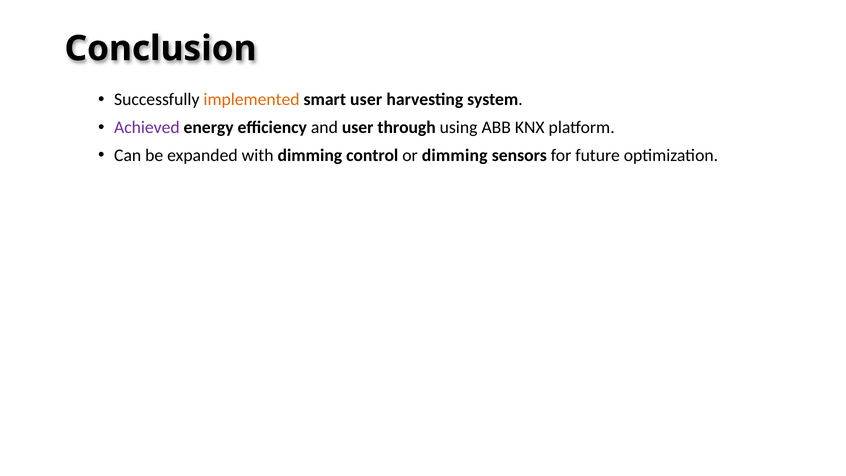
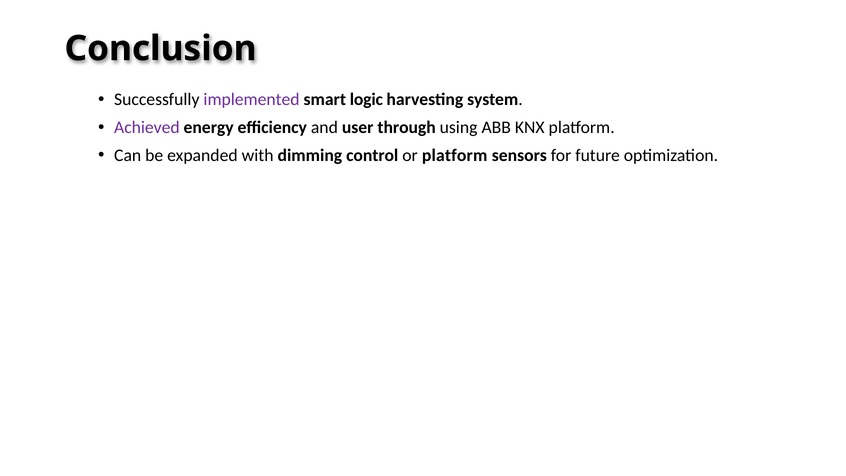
implemented colour: orange -> purple (252, 100)
smart user: user -> logic (366, 100)
or dimming: dimming -> platform (455, 155)
